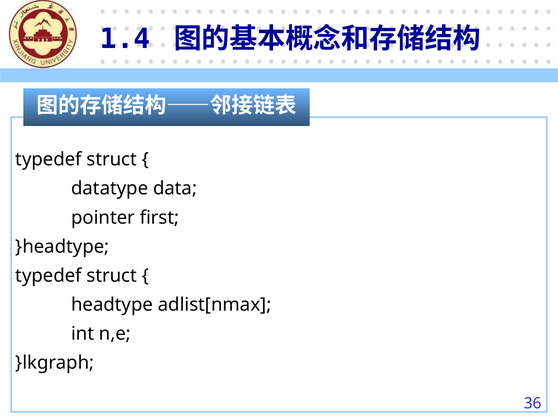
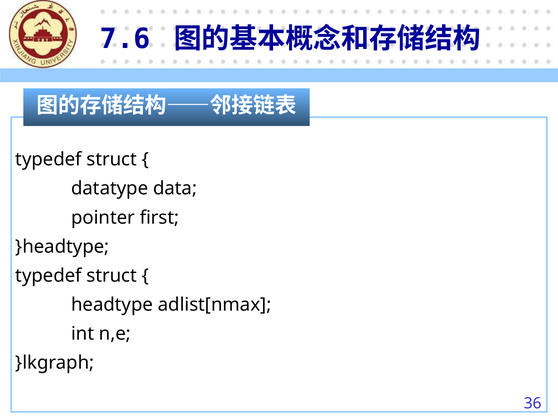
1.4: 1.4 -> 7.6 (125, 39)
